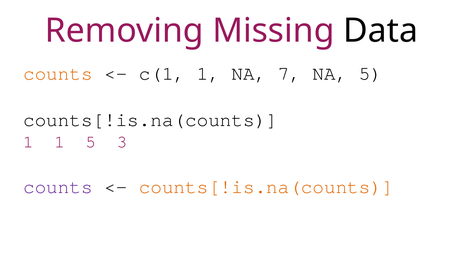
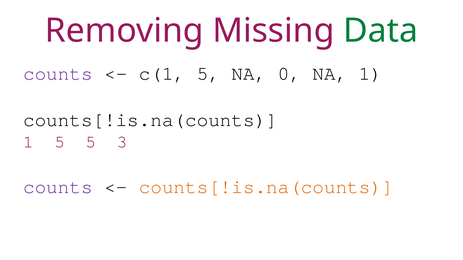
Data colour: black -> green (381, 31)
counts colour: orange -> purple (58, 74)
c(1 1: 1 -> 5 (208, 74)
7: 7 -> 0 (289, 74)
NA 5: 5 -> 1 (370, 74)
1 1: 1 -> 5 (60, 142)
